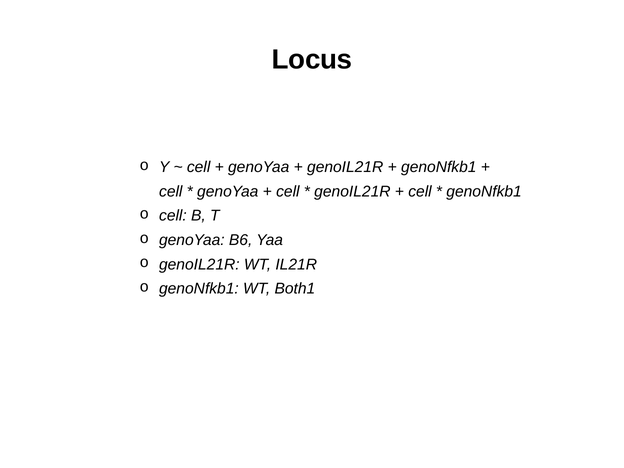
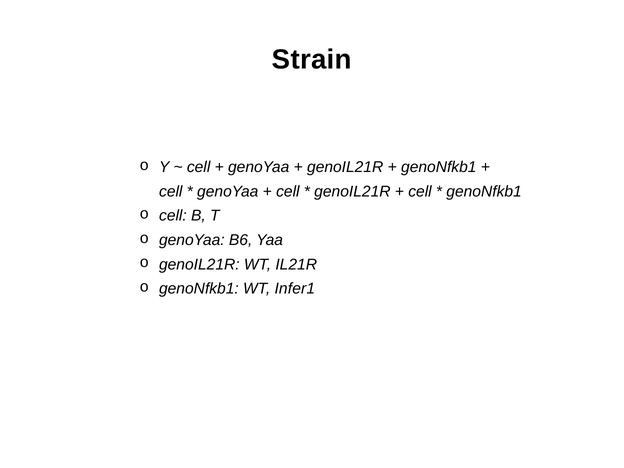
Locus: Locus -> Strain (312, 60)
Both1: Both1 -> Infer1 (295, 289)
